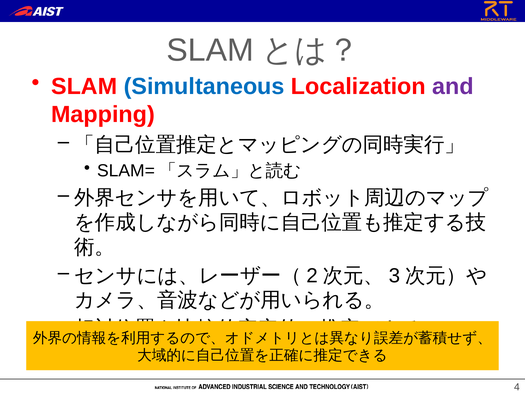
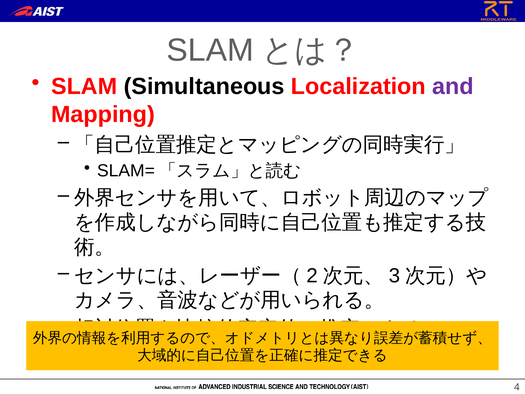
Simultaneous colour: blue -> black (204, 87)
